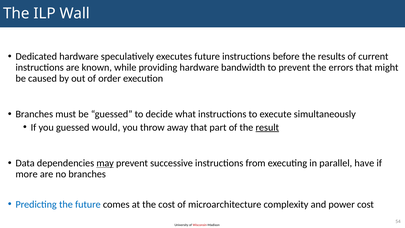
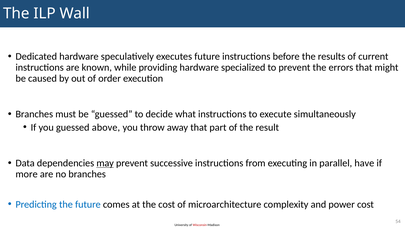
bandwidth: bandwidth -> specialized (243, 68)
would: would -> above (106, 127)
result underline: present -> none (267, 127)
